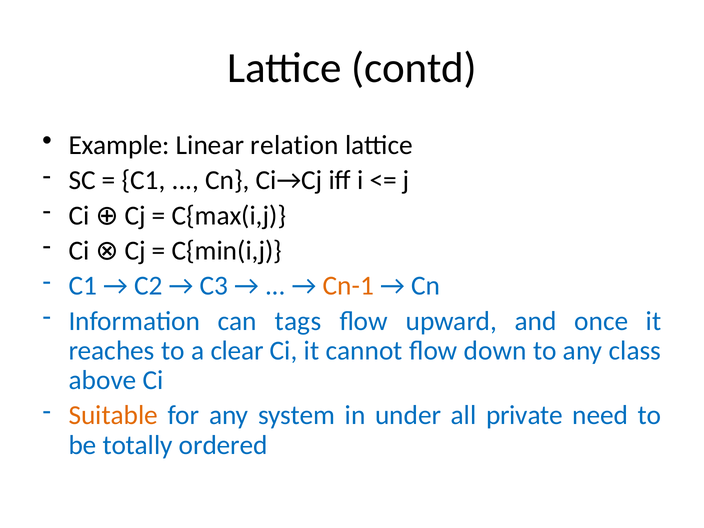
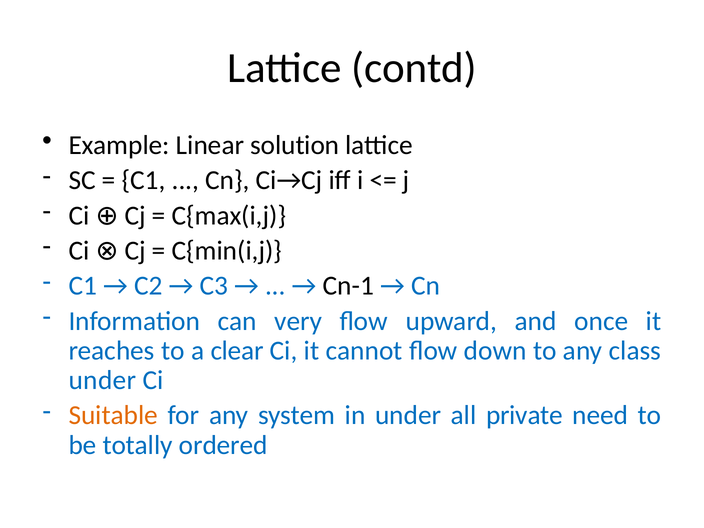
relation: relation -> solution (295, 145)
Cn-1 colour: orange -> black (348, 286)
tags: tags -> very (298, 321)
above: above -> under (102, 380)
